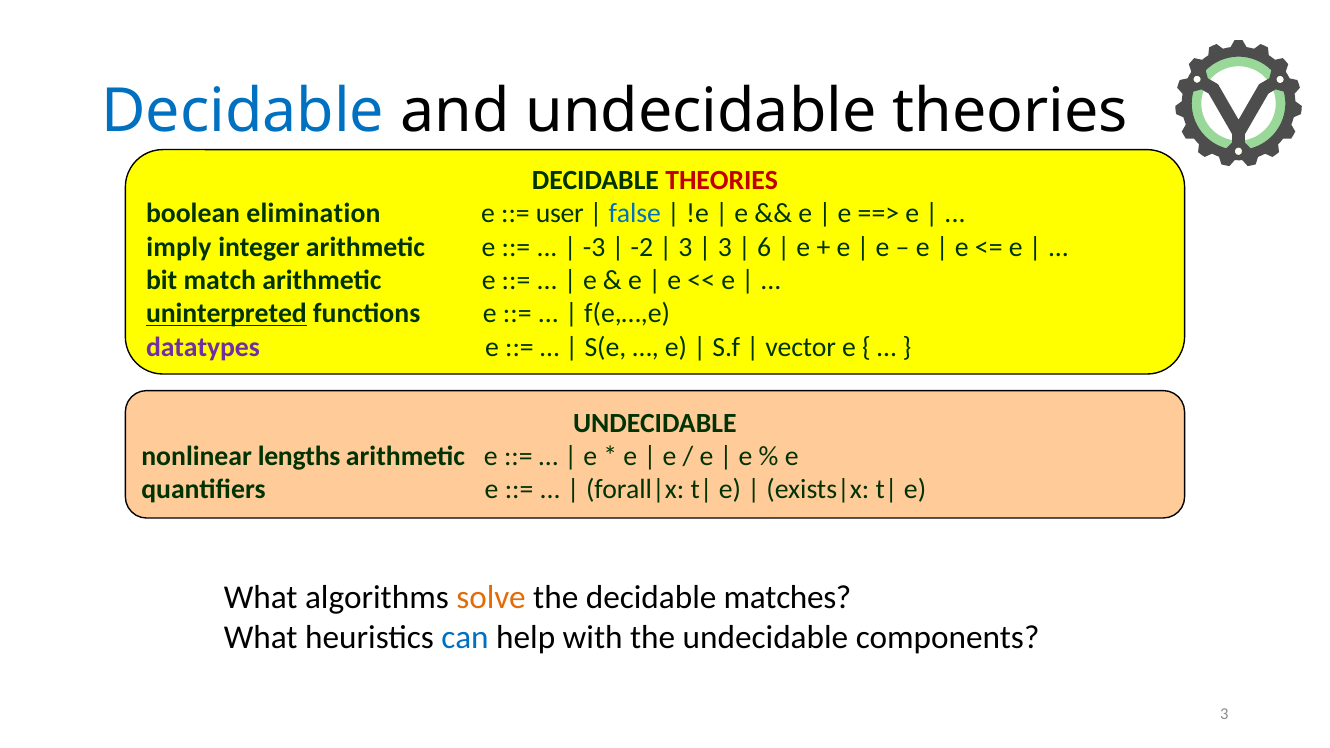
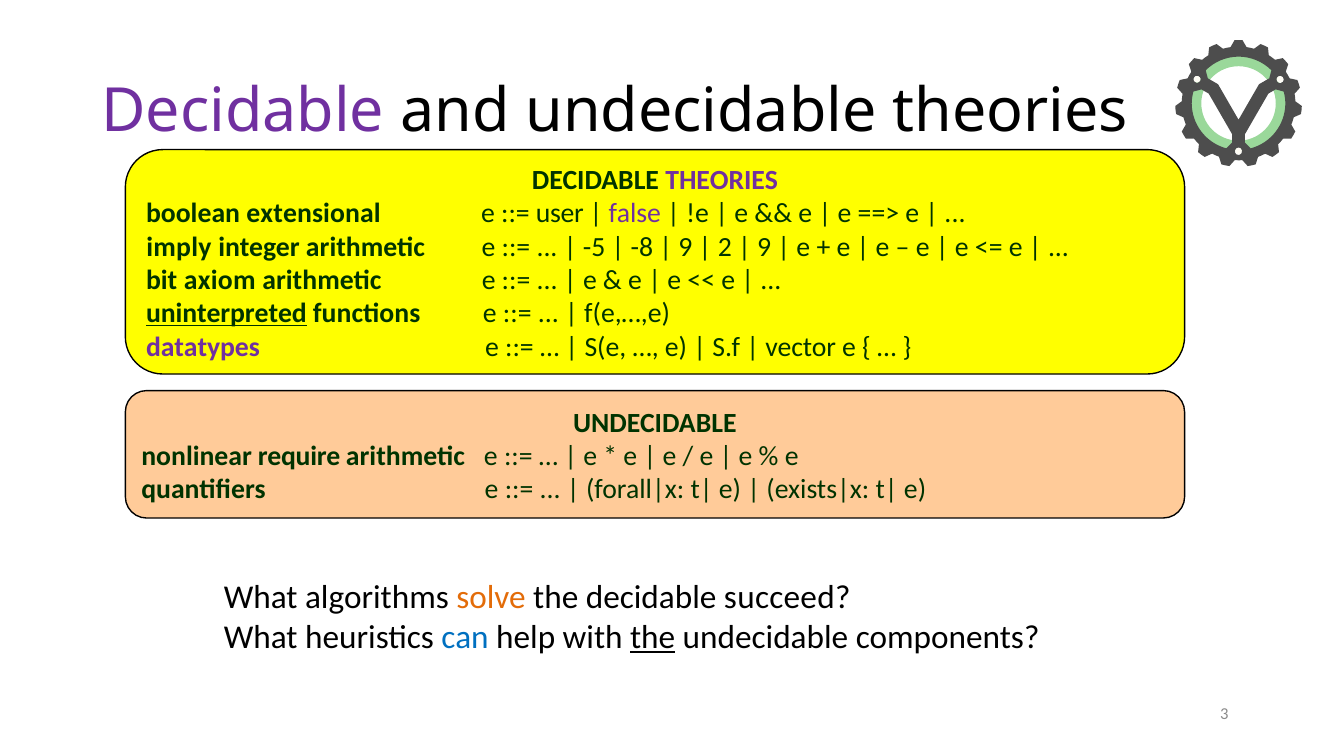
Decidable colour: blue -> purple (243, 112)
THEORIES colour: red -> purple (722, 181)
elimination: elimination -> extensional (314, 214)
false colour: blue -> purple (635, 214)
-3: -3 -> -5 (594, 247)
-2: -2 -> -8 (642, 247)
3: 3 -> 9 (685, 247)
3: 3 -> 2 (725, 247)
6: 6 -> 9 (764, 247)
match: match -> axiom (220, 280)
lengths: lengths -> require (299, 456)
matches: matches -> succeed (787, 598)
the underline: none -> present (653, 638)
